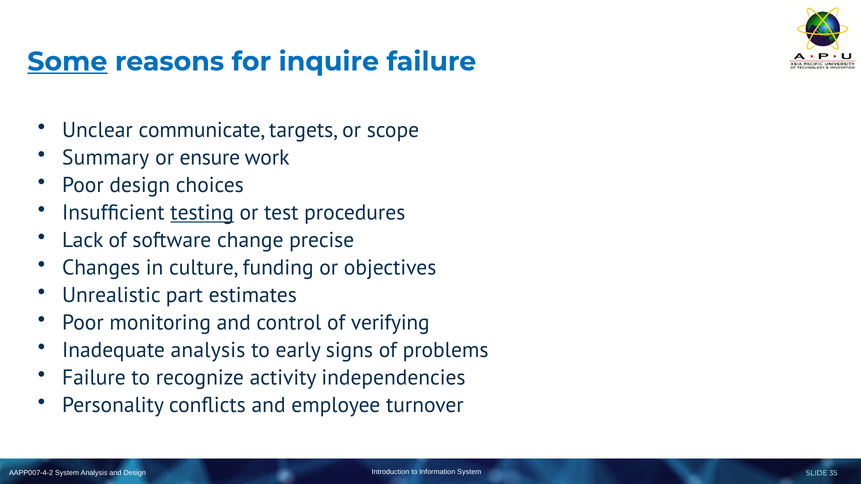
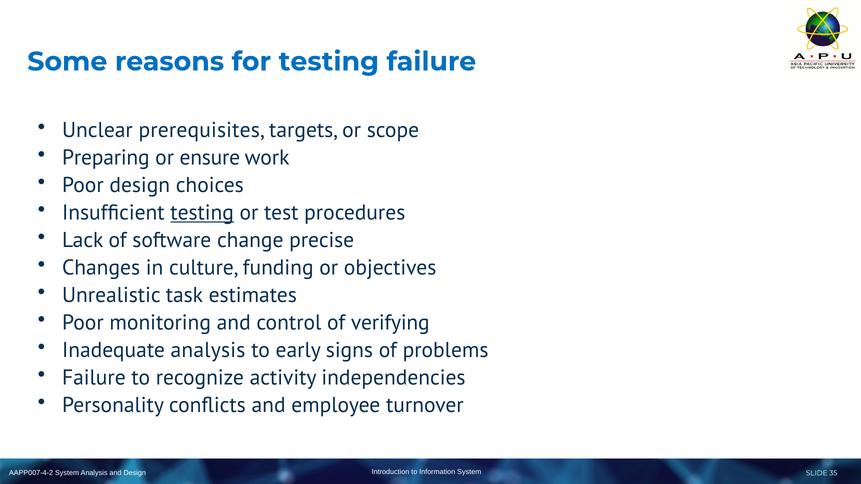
Some underline: present -> none (67, 62)
for inquire: inquire -> testing (329, 62)
communicate: communicate -> prerequisites (202, 130)
Summary: Summary -> Preparing (106, 158)
part: part -> task (184, 295)
